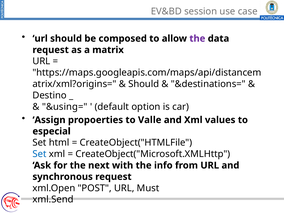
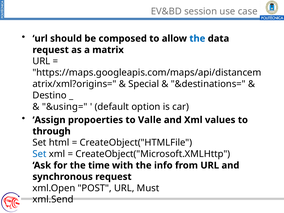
the colour: purple -> blue (197, 39)
Should: Should -> Special (144, 84)
especial: especial -> through (52, 131)
next: next -> time (99, 165)
